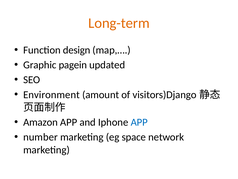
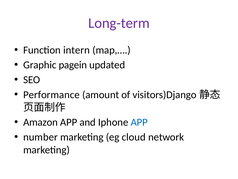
Long-term colour: orange -> purple (119, 23)
design: design -> intern (77, 50)
Environment: Environment -> Performance (51, 94)
space: space -> cloud (134, 137)
